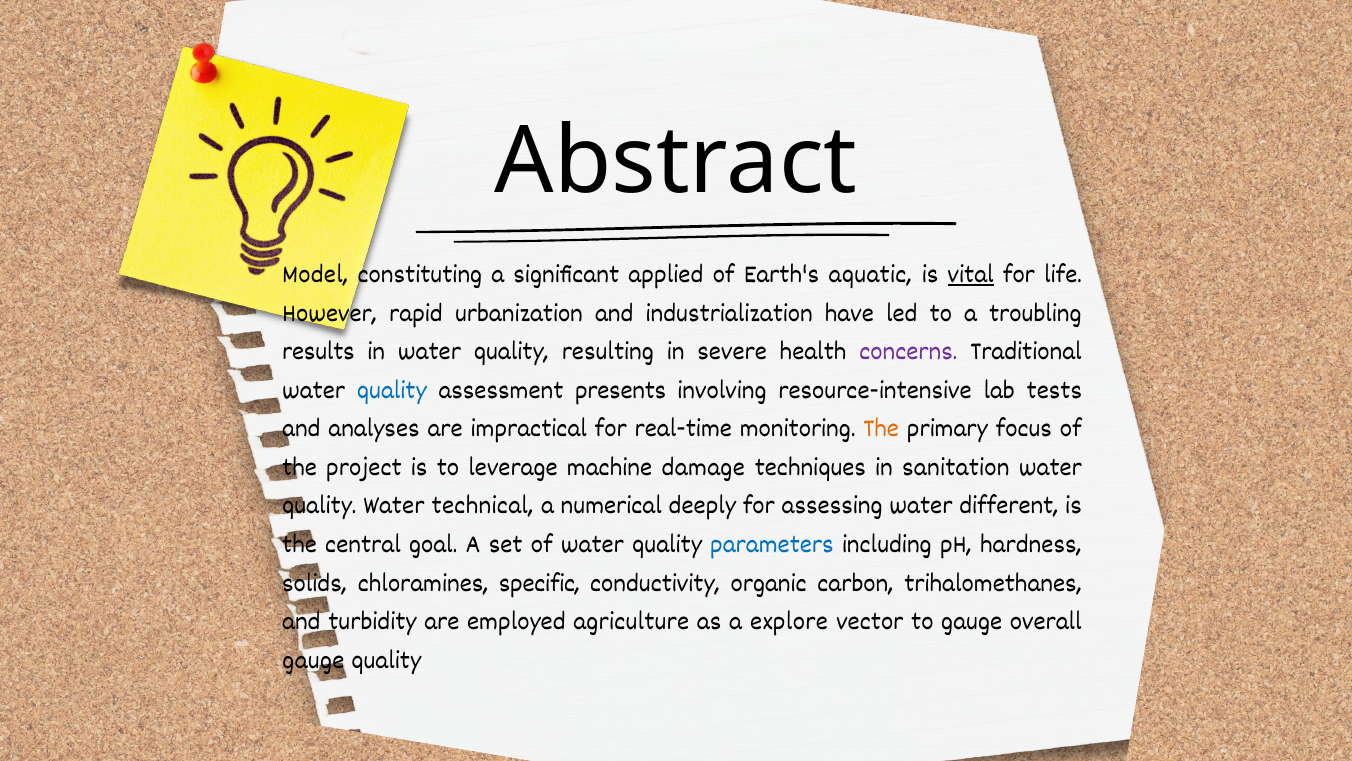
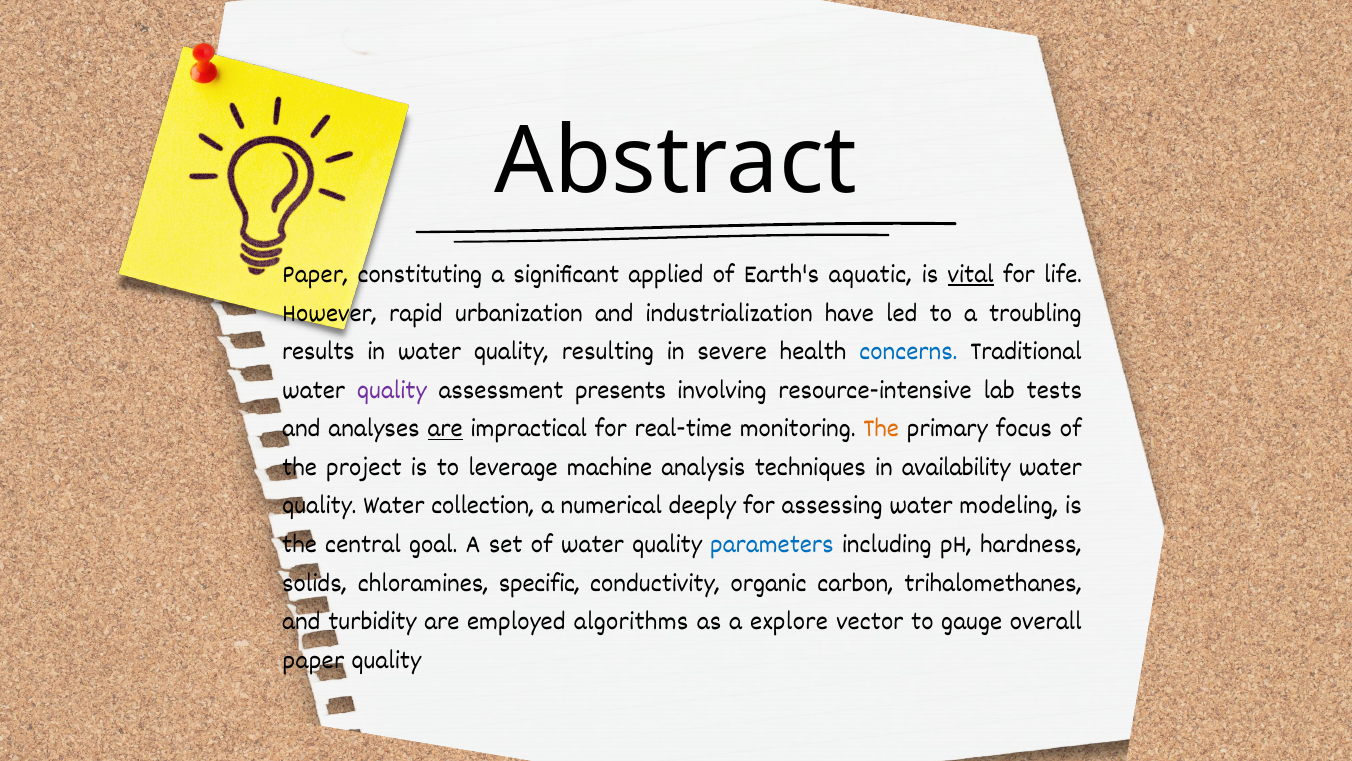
Model: Model -> Paper (315, 273)
concerns colour: purple -> blue (908, 350)
quality colour: blue -> purple (392, 389)
are underline: none -> present (445, 427)
damage: damage -> analysis (703, 466)
sanitation: sanitation -> availability (956, 466)
technical: technical -> collection (483, 504)
different: different -> modeling (1009, 504)
agriculture: agriculture -> algorithms (631, 620)
gauge: gauge -> paper (313, 659)
